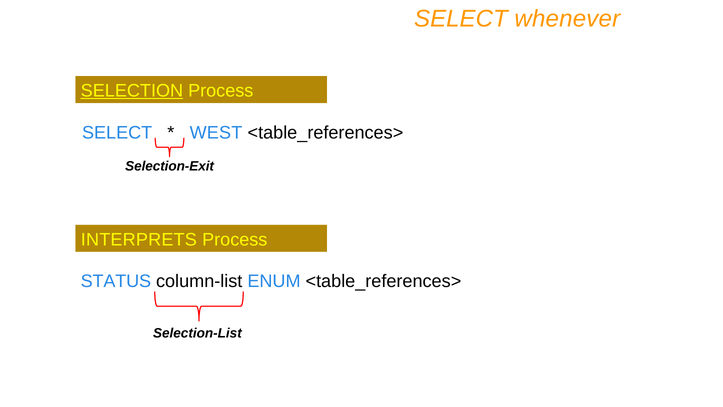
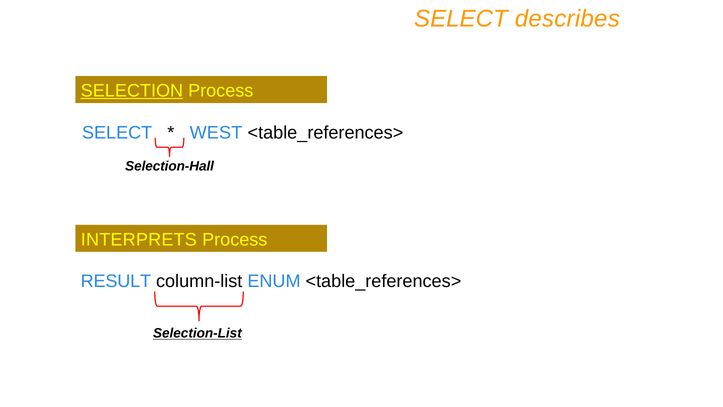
whenever: whenever -> describes (567, 19)
Selection-Exit: Selection-Exit -> Selection-Hall (170, 166)
STATUS: STATUS -> RESULT (116, 281)
Selection-List underline: none -> present (197, 333)
